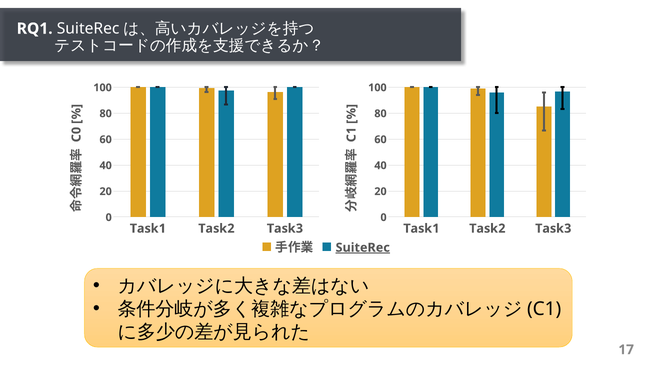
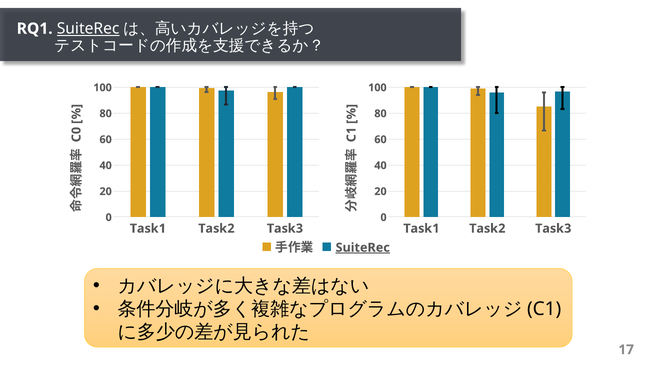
SuiteRec underline: none -> present (88, 29)
